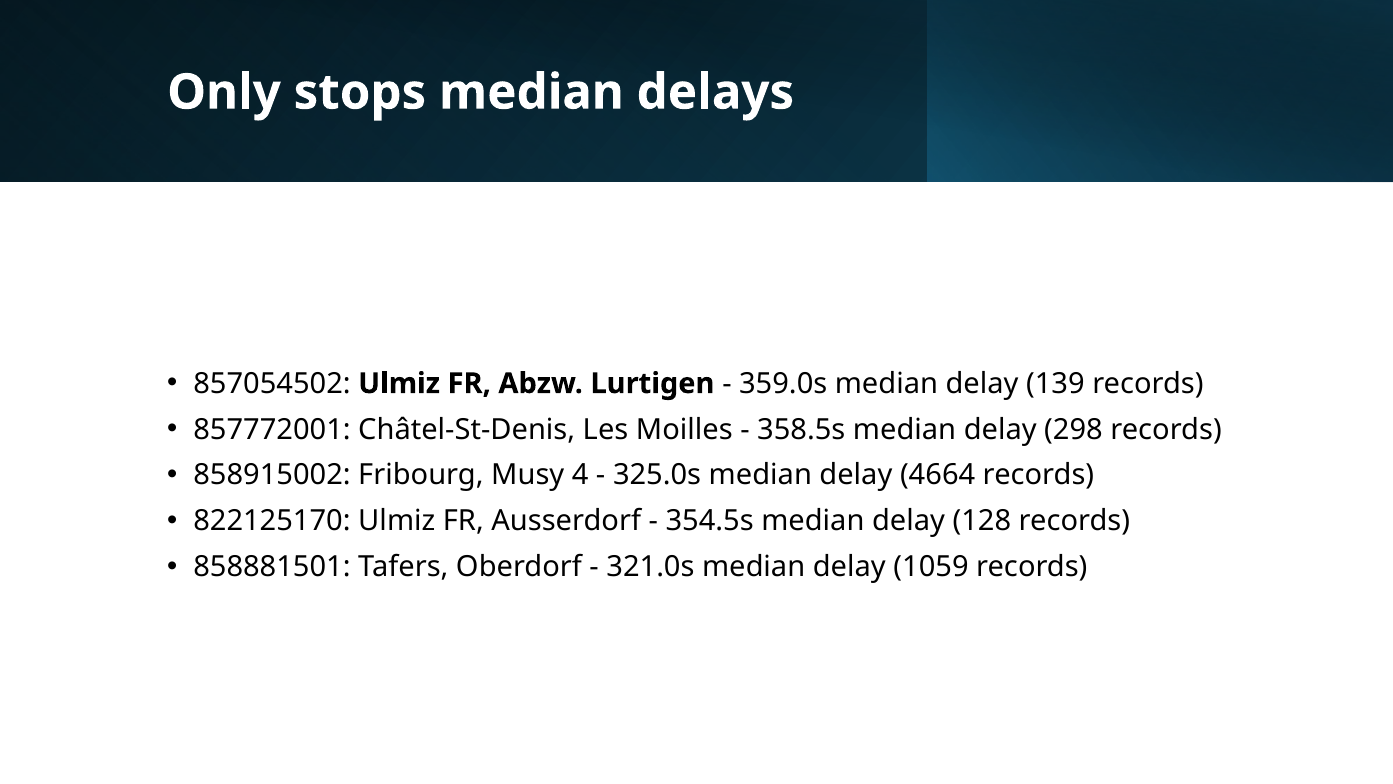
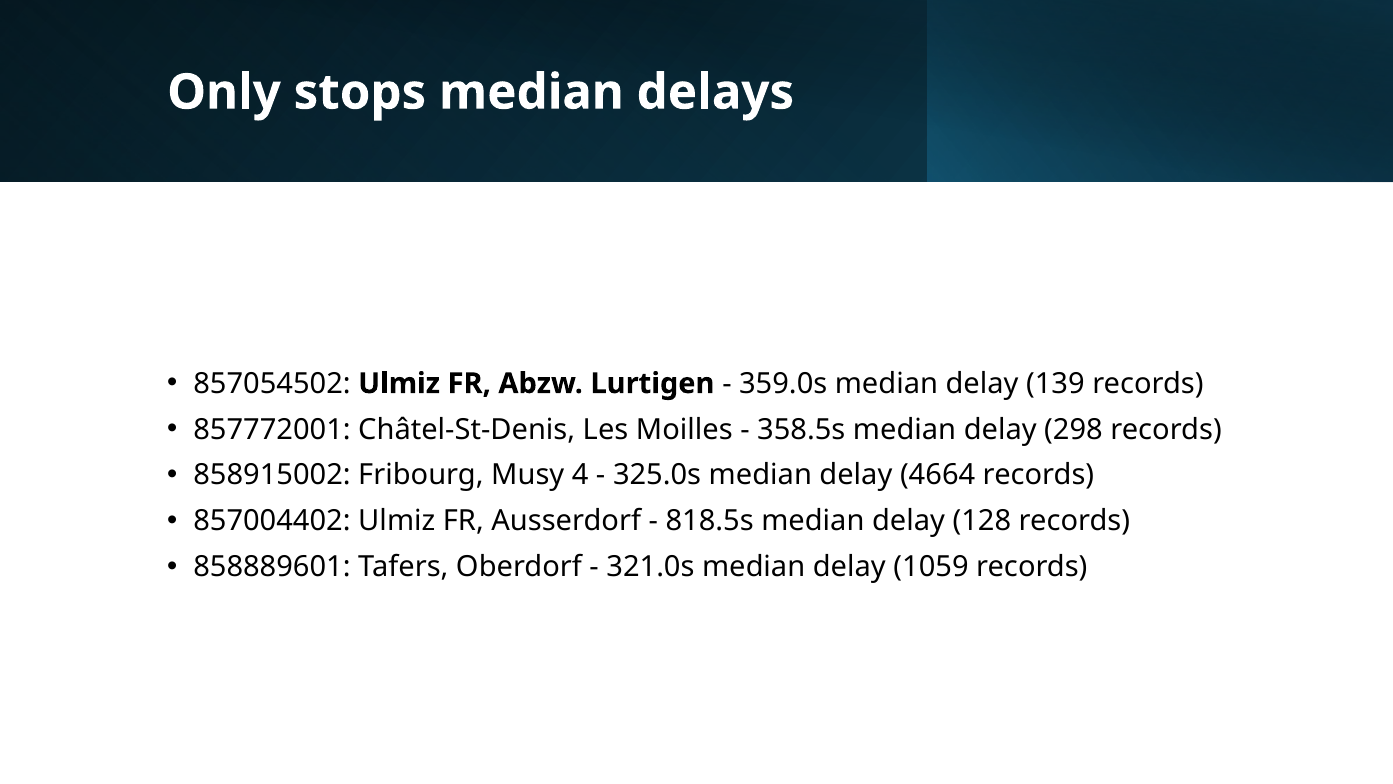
822125170: 822125170 -> 857004402 (272, 521)
354.5s: 354.5s -> 818.5s (710, 521)
858881501: 858881501 -> 858889601 (272, 567)
